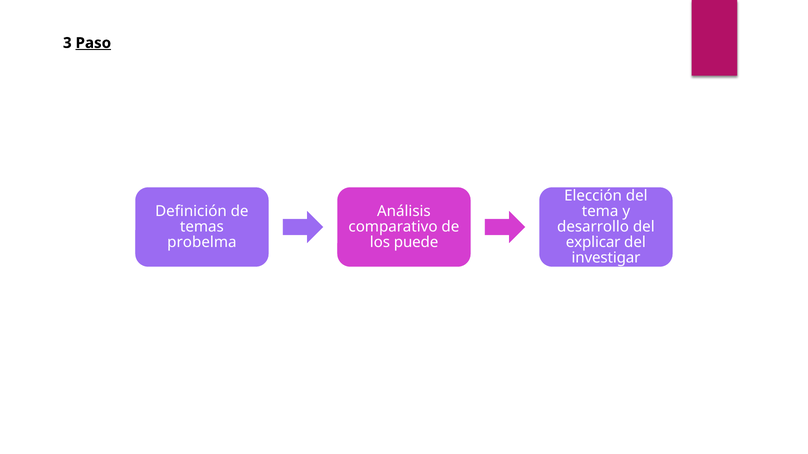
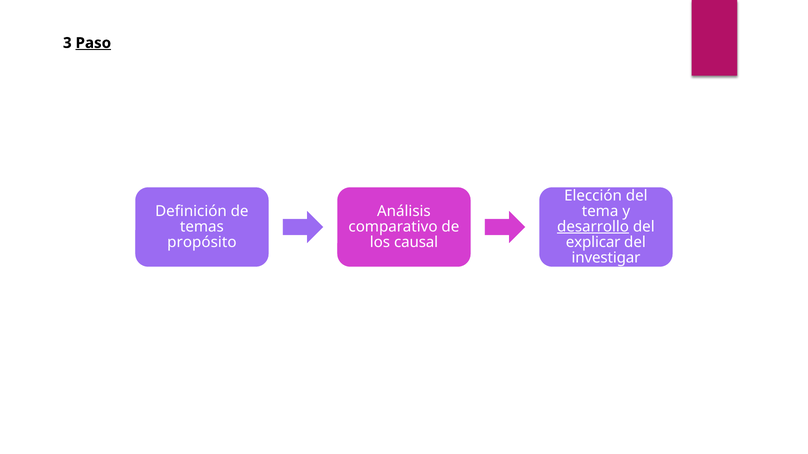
desarrollo underline: none -> present (593, 227)
probelma: probelma -> propósito (202, 242)
puede: puede -> causal (416, 242)
